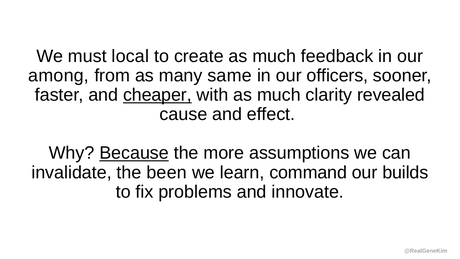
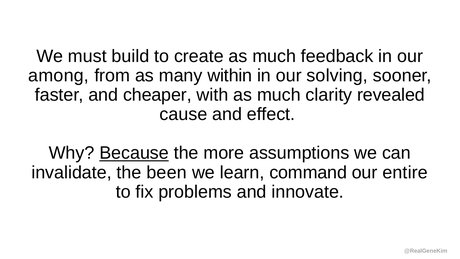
local: local -> build (130, 56)
same: same -> within (230, 76)
officers: officers -> solving (337, 76)
cheaper underline: present -> none (157, 95)
builds: builds -> entire (405, 172)
